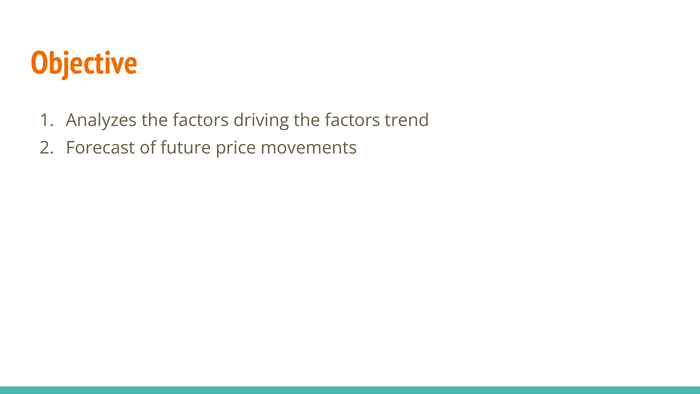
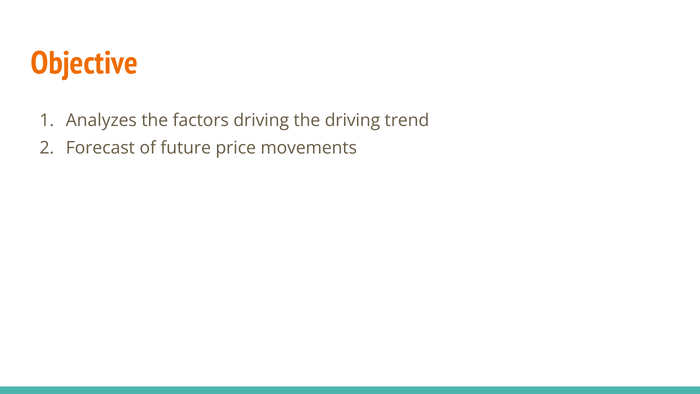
driving the factors: factors -> driving (352, 120)
